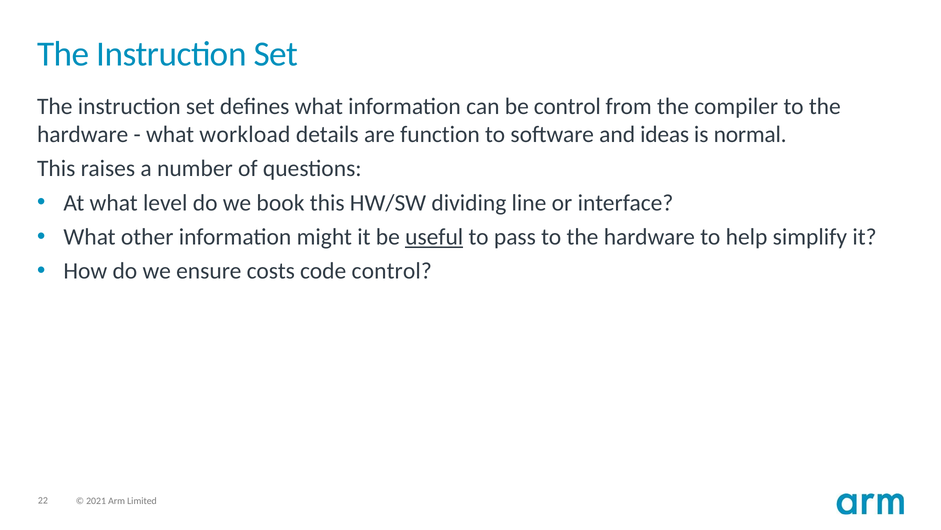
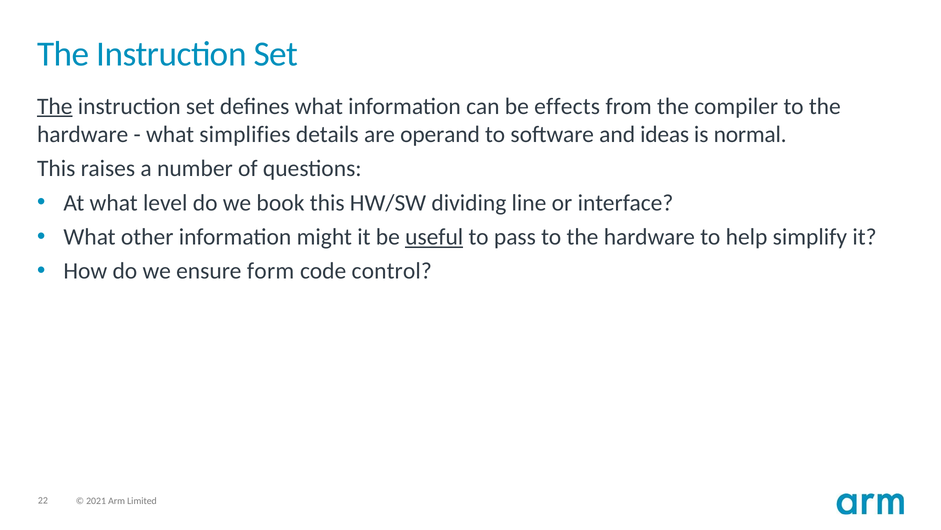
The underline: none -> present (55, 106)
be control: control -> effects (567, 106)
workload: workload -> simplifies (245, 134)
function: function -> operand (440, 134)
costs: costs -> form (271, 271)
